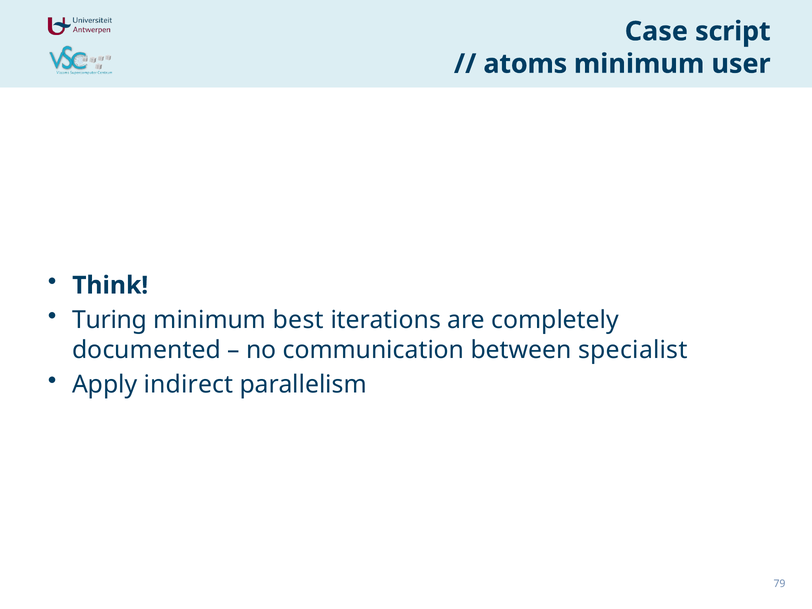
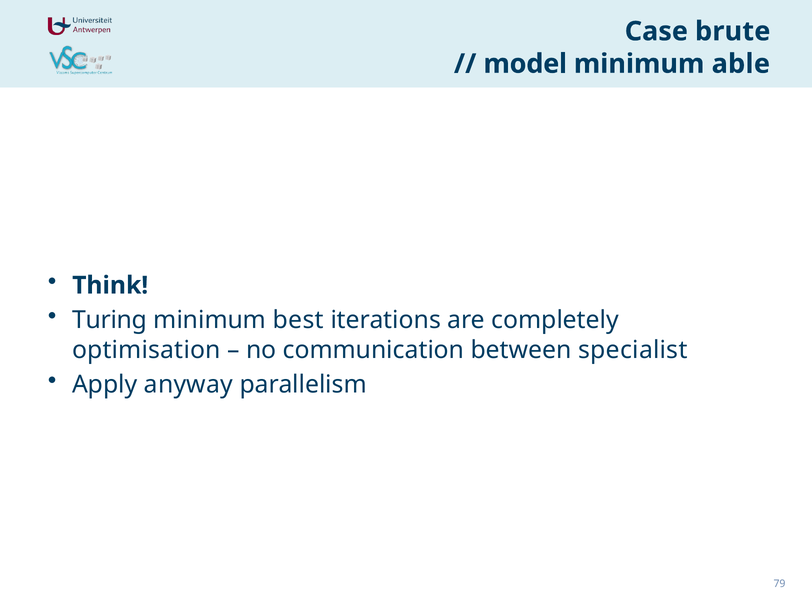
script: script -> brute (733, 31)
atoms: atoms -> model (525, 64)
user: user -> able (741, 64)
documented: documented -> optimisation (146, 350)
indirect: indirect -> anyway (188, 385)
